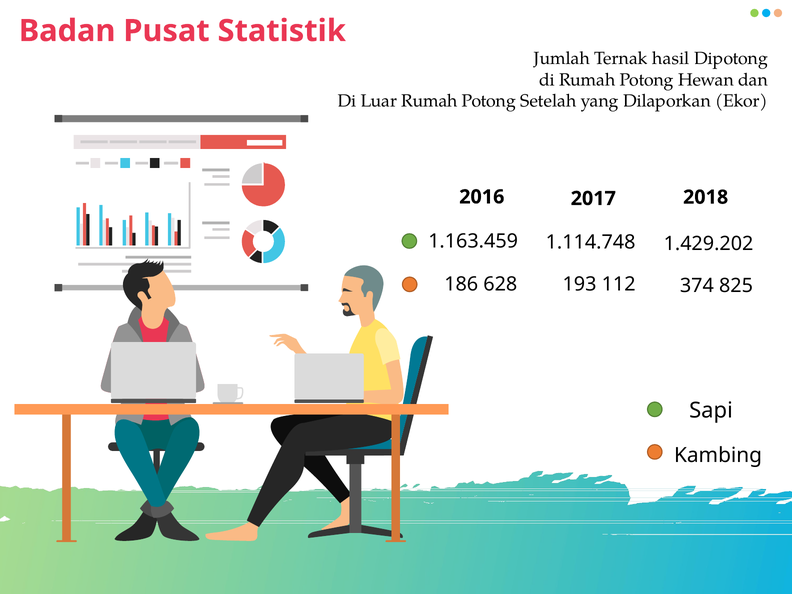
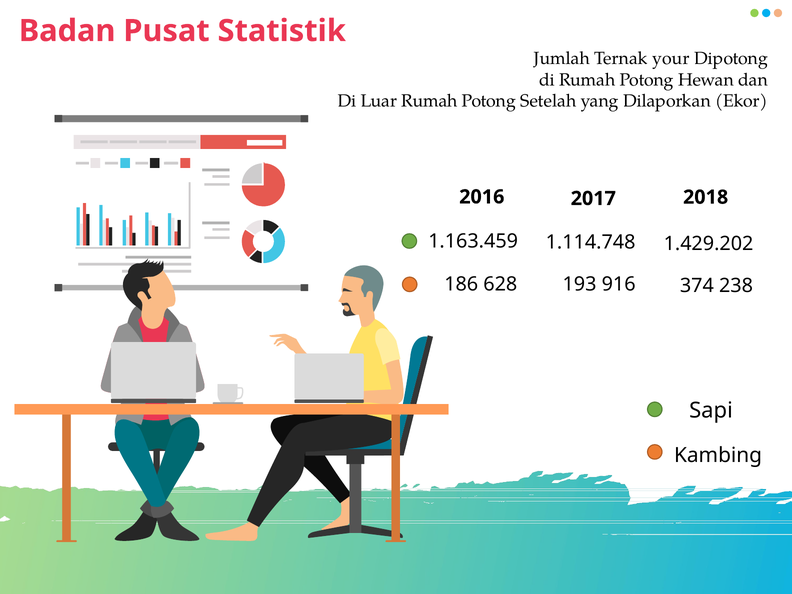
hasil: hasil -> your (671, 59)
112: 112 -> 916 (619, 284)
825: 825 -> 238 (736, 286)
